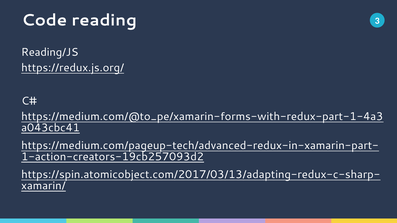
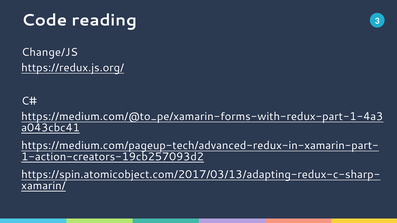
Reading/JS: Reading/JS -> Change/JS (50, 52)
